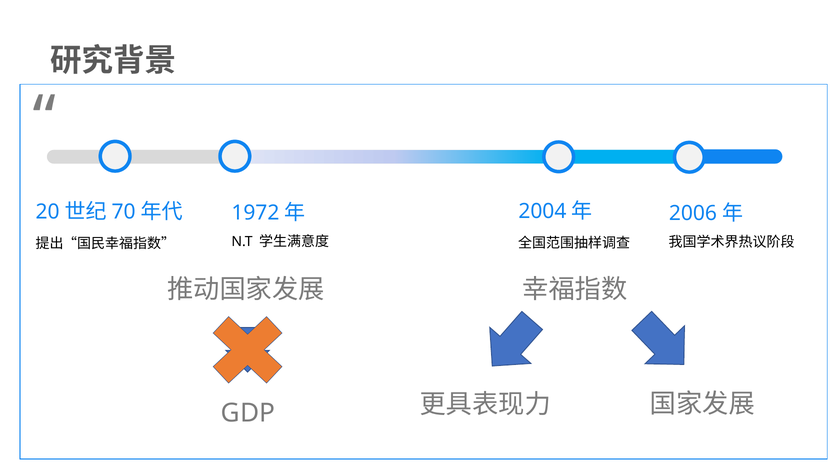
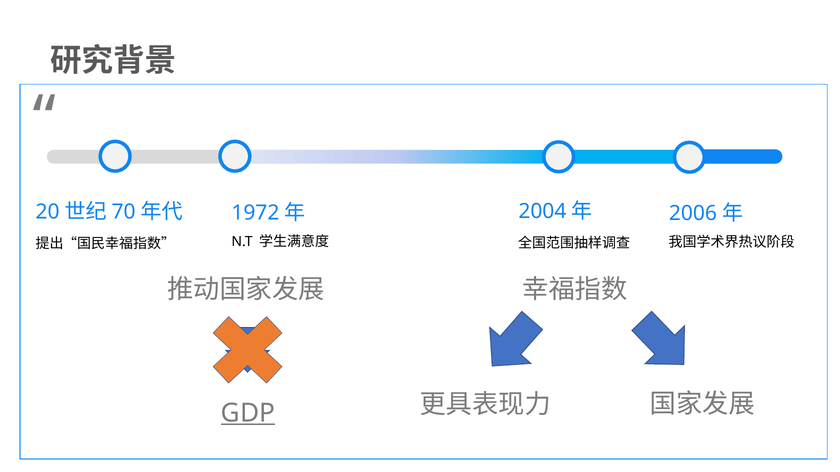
GDP underline: none -> present (248, 413)
